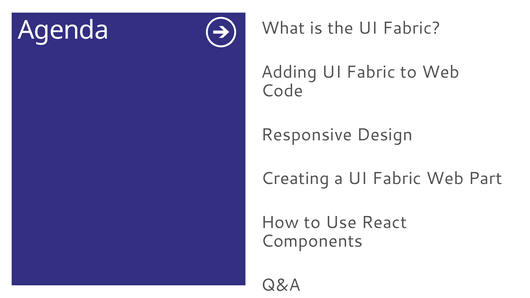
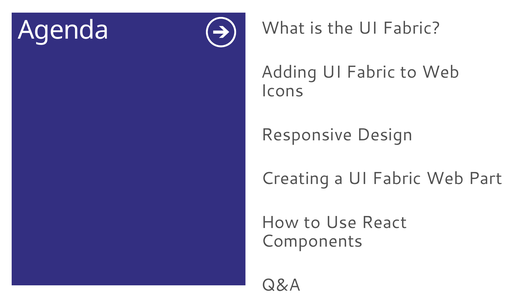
Code: Code -> Icons (282, 91)
